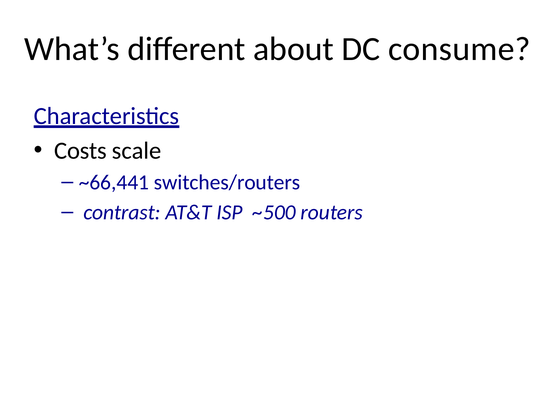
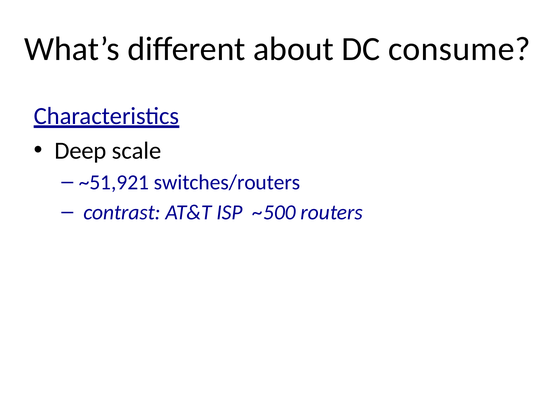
Costs: Costs -> Deep (81, 150)
~66,441: ~66,441 -> ~51,921 (114, 182)
